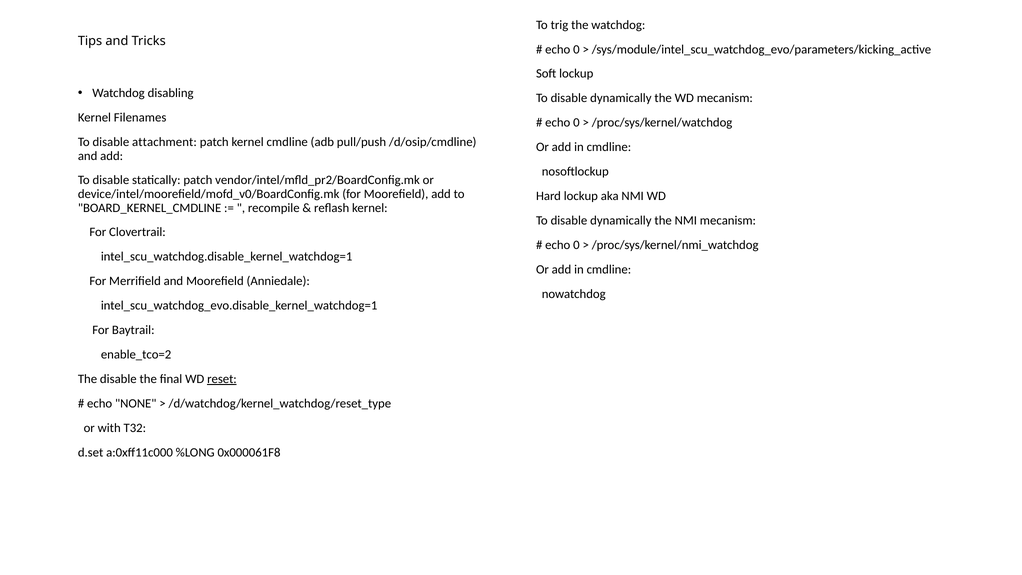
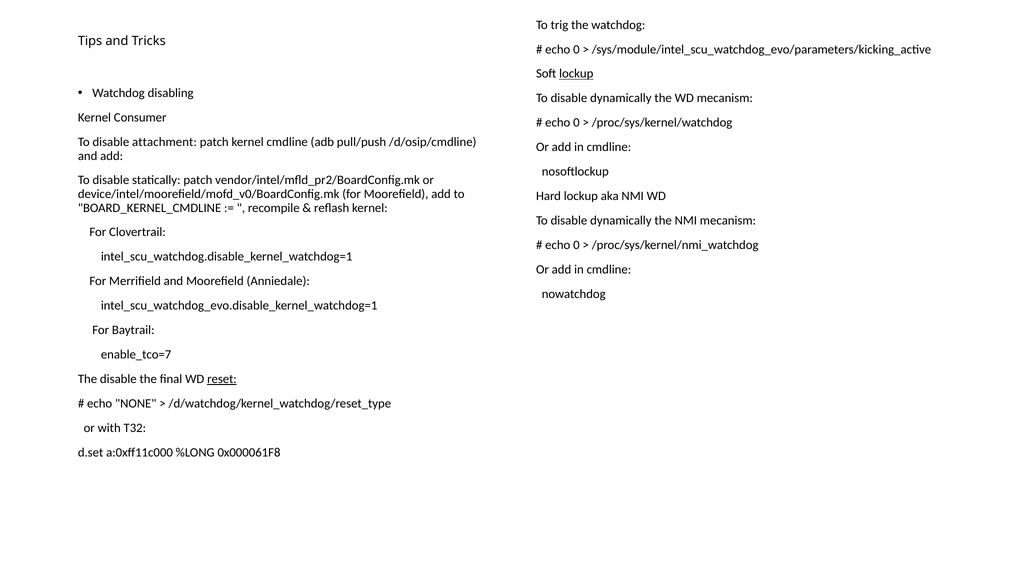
lockup underline: none -> present (576, 74)
Filenames: Filenames -> Consumer (140, 118)
enable_tco=2: enable_tco=2 -> enable_tco=7 (136, 354)
